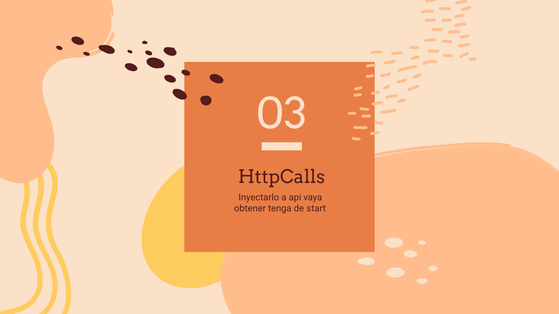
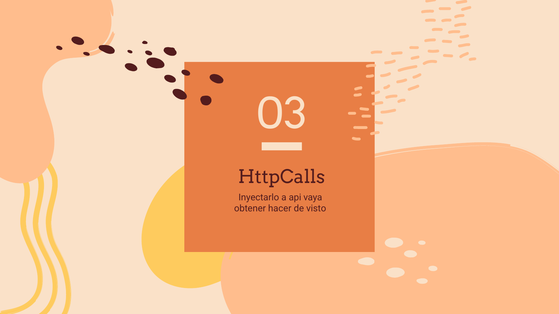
tenga: tenga -> hacer (280, 209)
start: start -> visto (316, 209)
